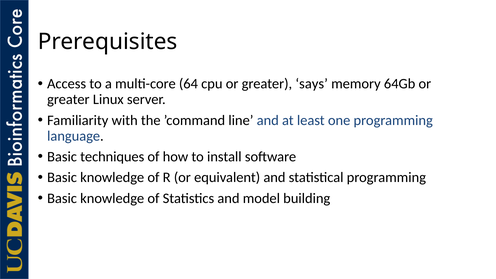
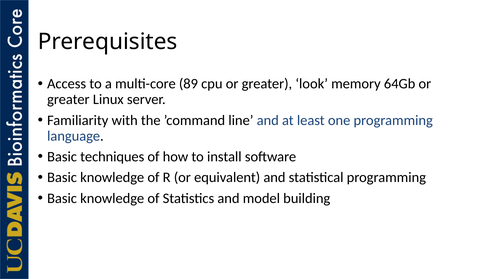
64: 64 -> 89 (188, 84)
says: says -> look (312, 84)
